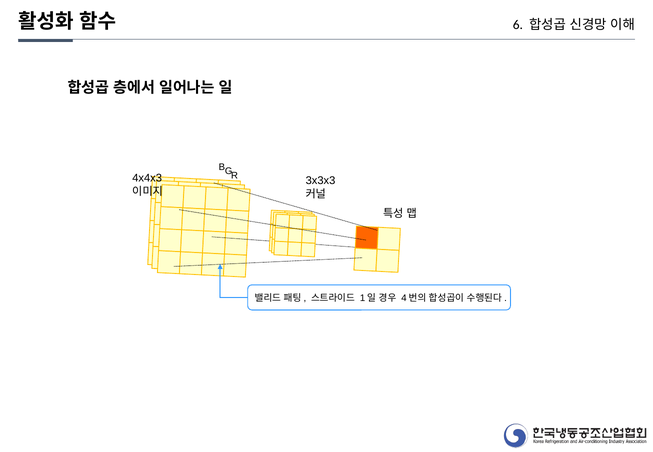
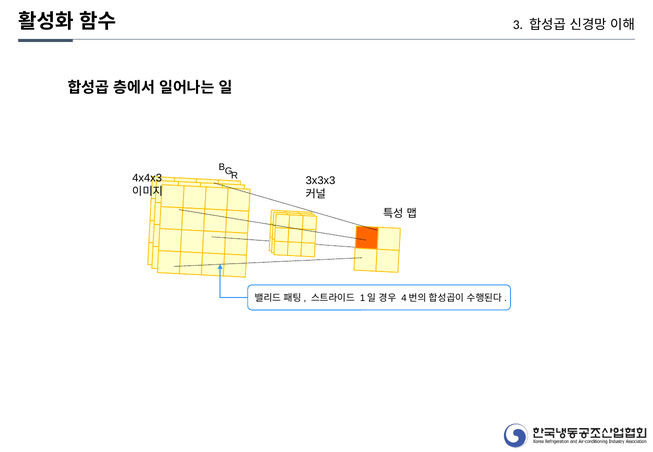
6: 6 -> 3 (518, 25)
